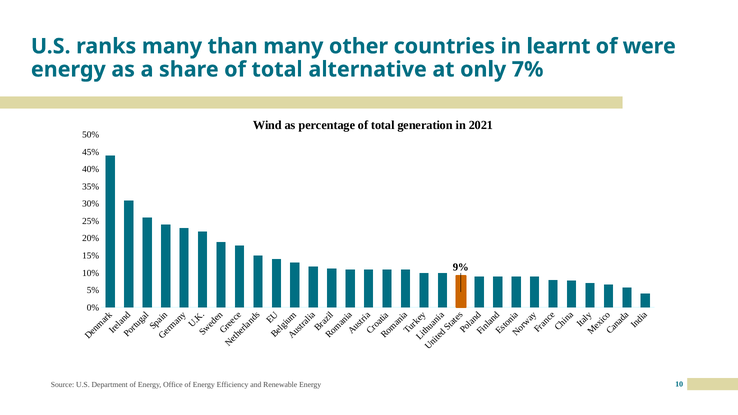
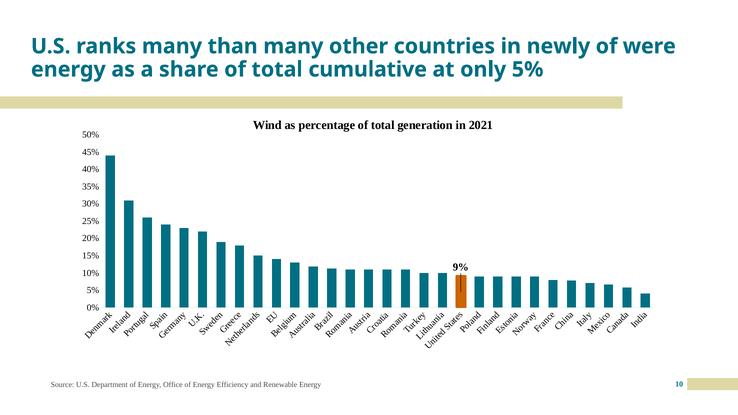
learnt: learnt -> newly (558, 46)
alternative: alternative -> cumulative (368, 69)
only 7%: 7% -> 5% (528, 69)
